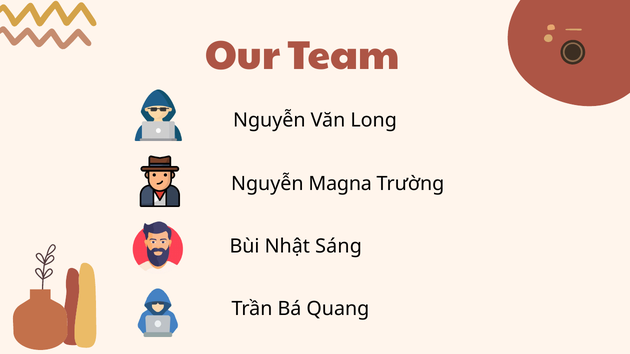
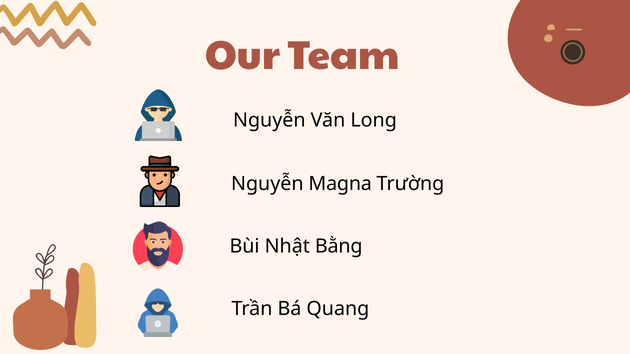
Sáng: Sáng -> Bằng (339, 247)
